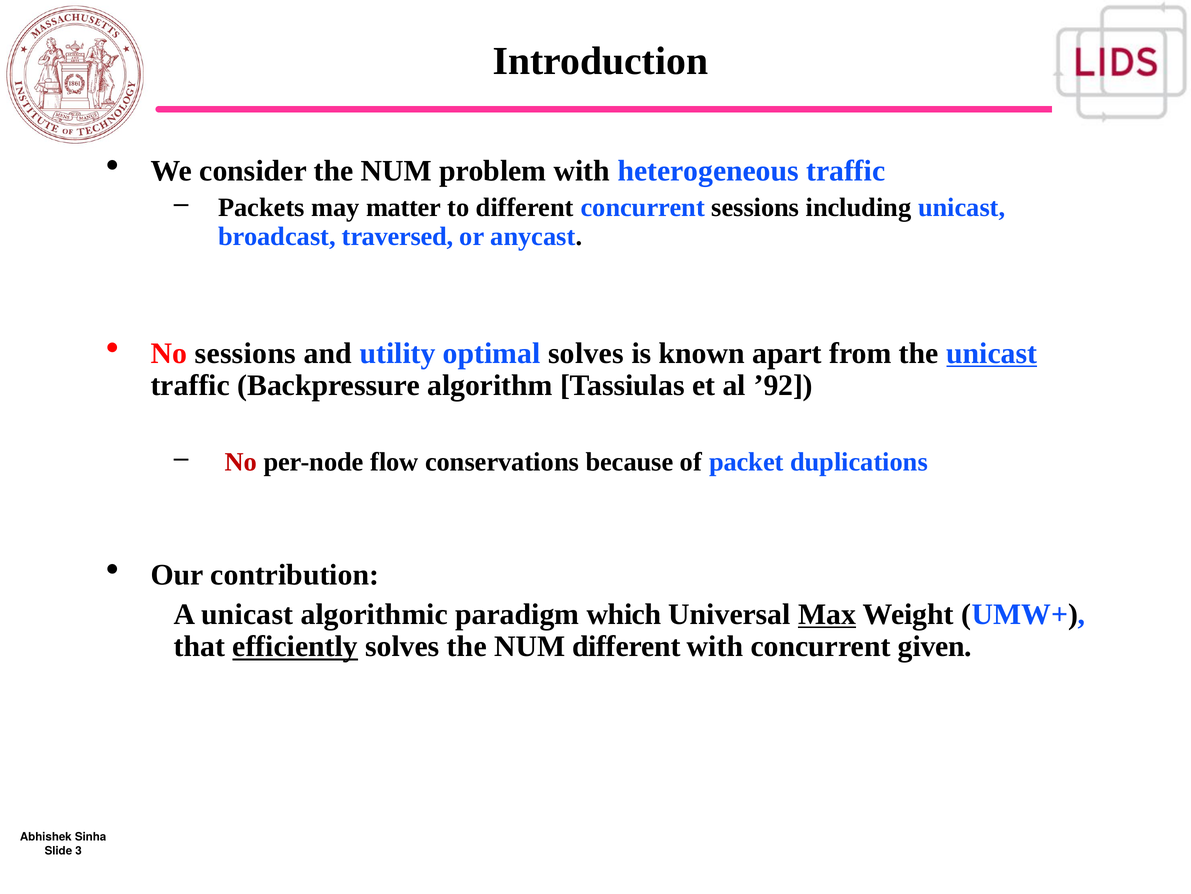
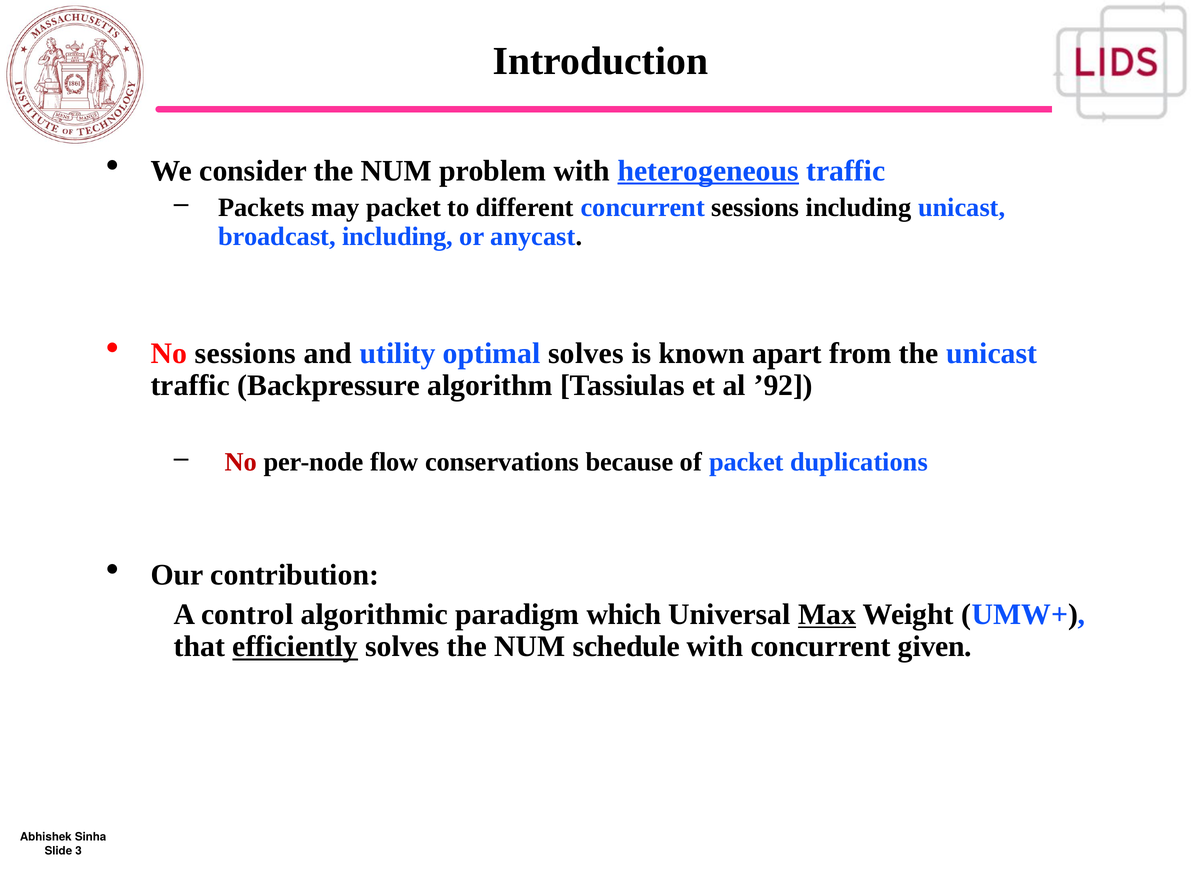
heterogeneous underline: none -> present (708, 171)
may matter: matter -> packet (404, 208)
broadcast traversed: traversed -> including (398, 236)
unicast underline: present -> none (992, 353)
A unicast: unicast -> control (247, 614)
NUM different: different -> schedule (626, 646)
